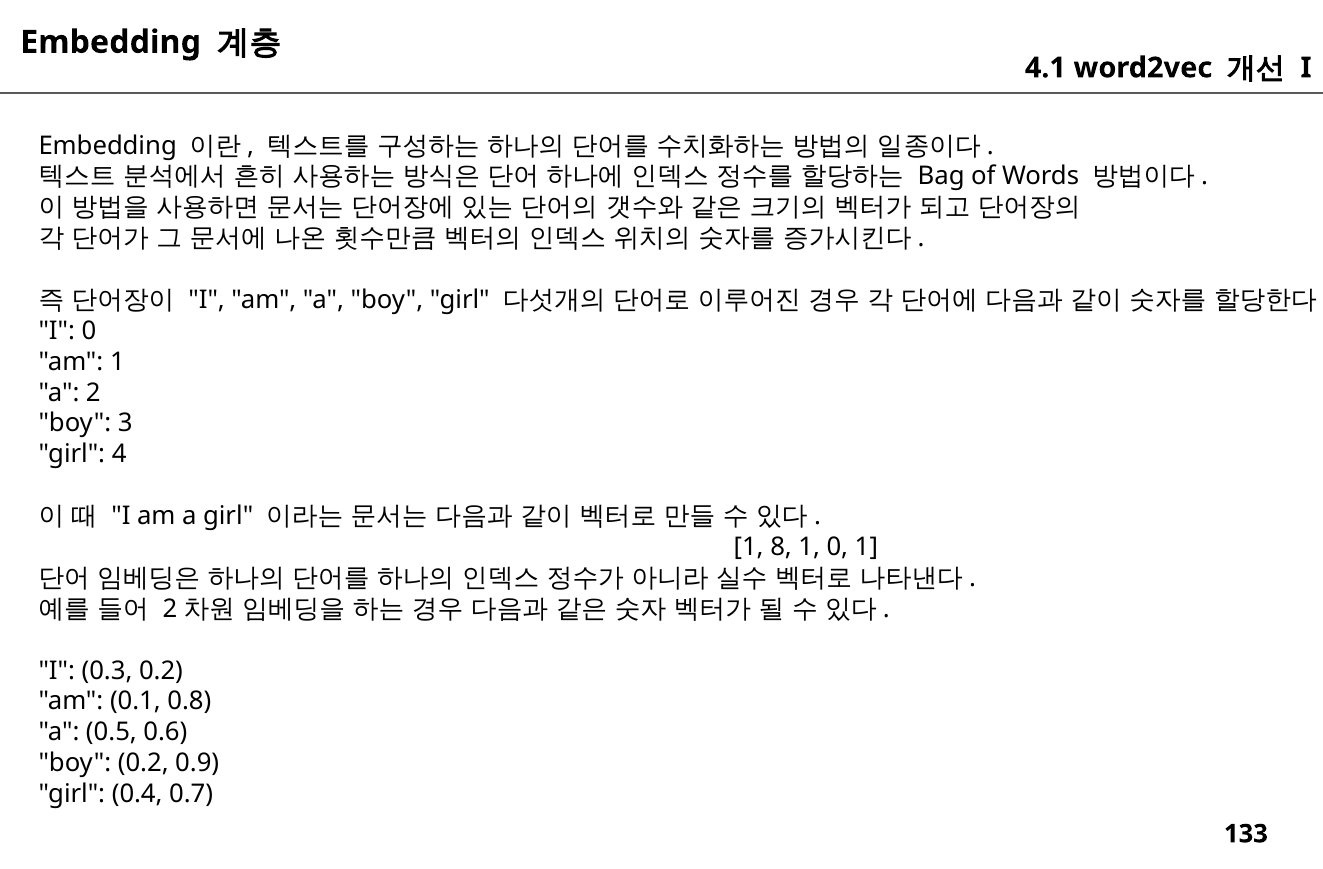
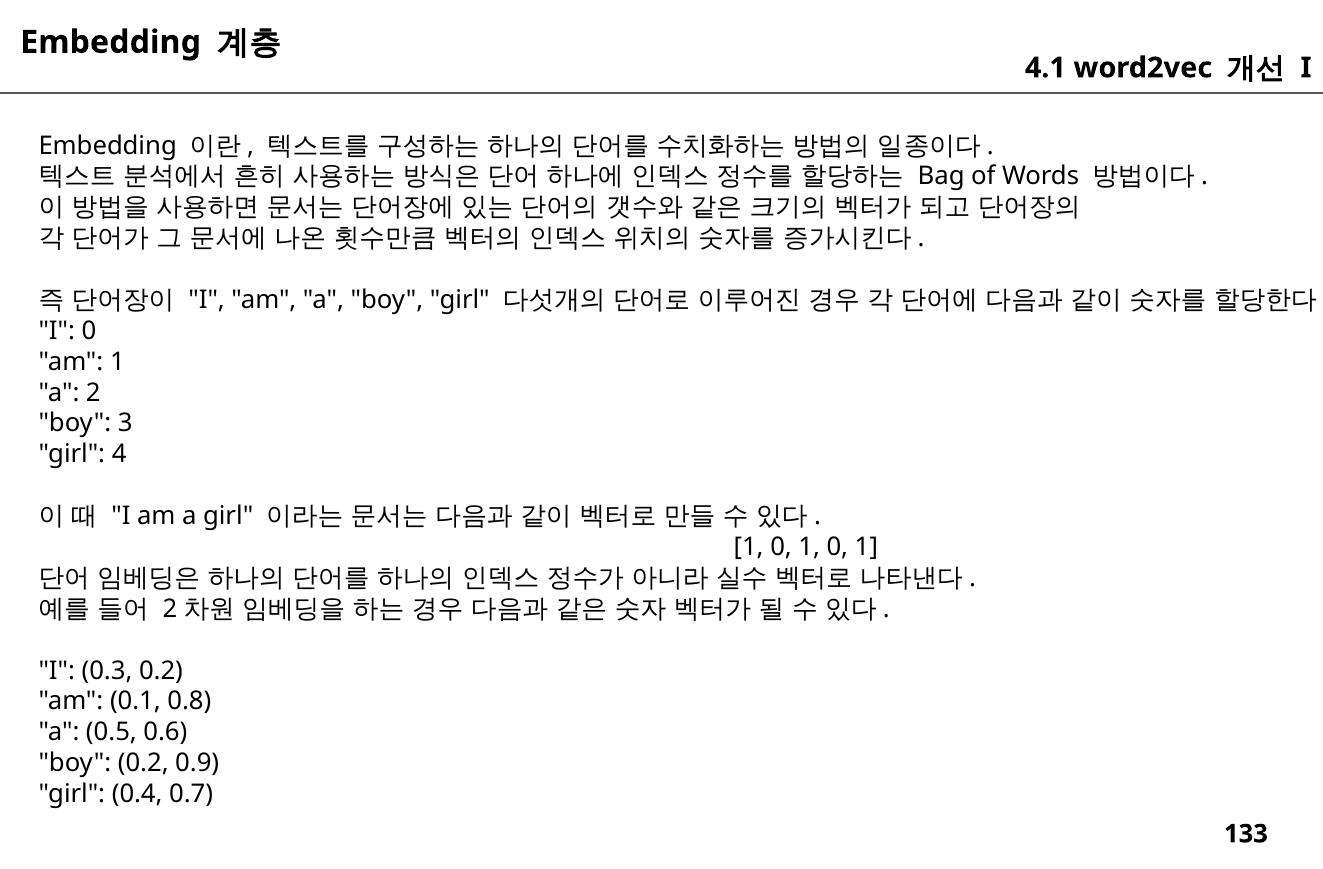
8: 8 -> 0 (781, 547)
